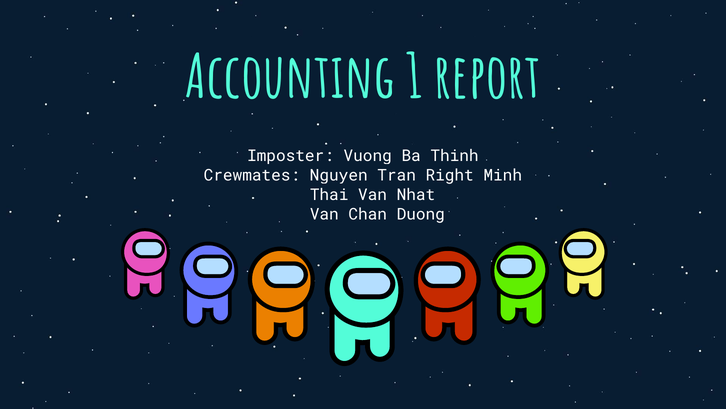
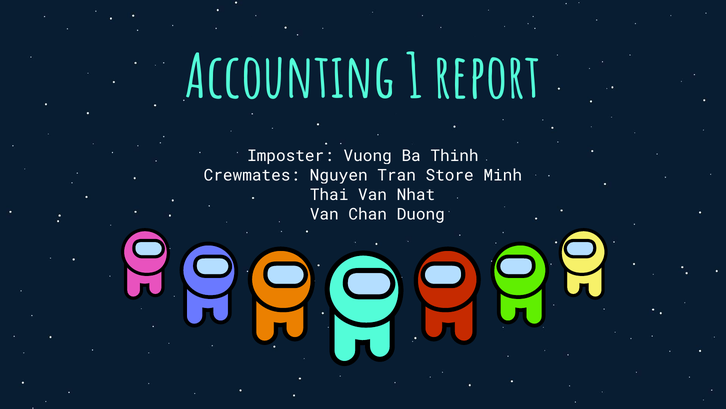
Right: Right -> Store (450, 175)
